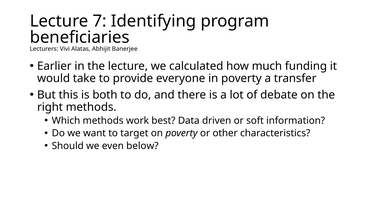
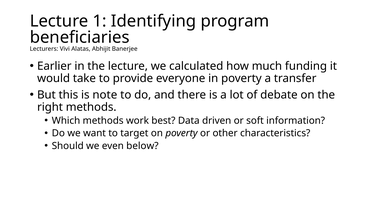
7: 7 -> 1 (100, 21)
both: both -> note (105, 95)
